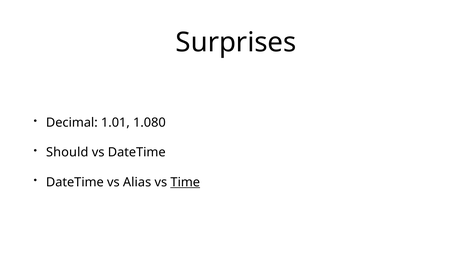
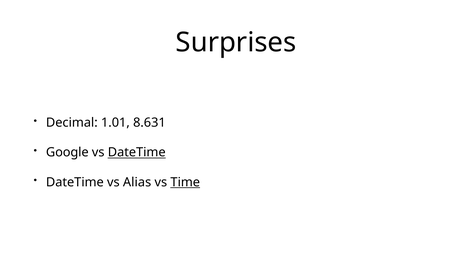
1.080: 1.080 -> 8.631 (149, 123)
Should: Should -> Google (67, 153)
DateTime underline: none -> present (137, 153)
